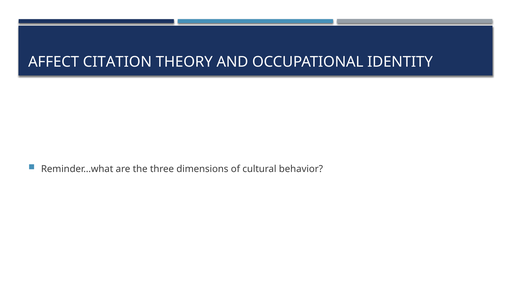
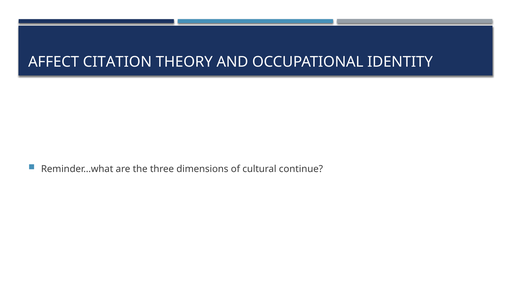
behavior: behavior -> continue (301, 169)
